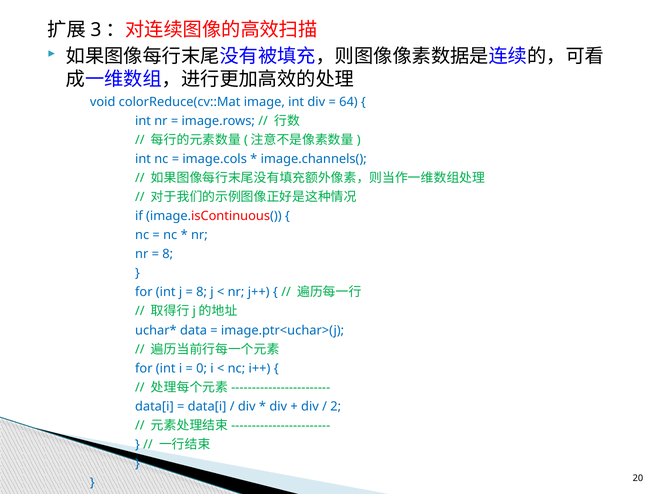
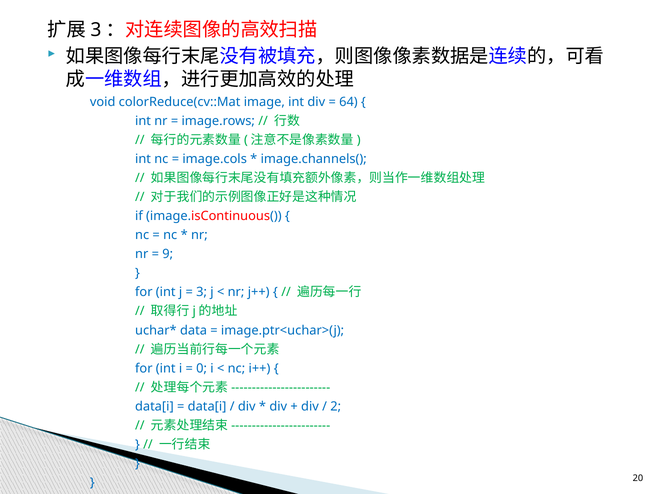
8: 8 -> 9 (168, 254)
8: 8 -> 3 (202, 292)
